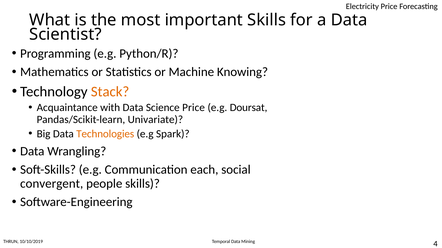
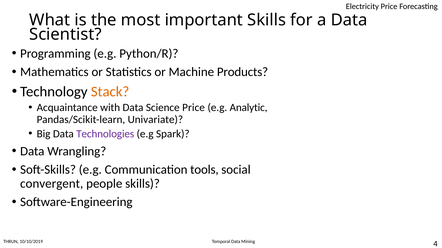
Knowing: Knowing -> Products (243, 72)
Doursat: Doursat -> Analytic (249, 108)
Technologies colour: orange -> purple (105, 134)
each: each -> tools (204, 170)
